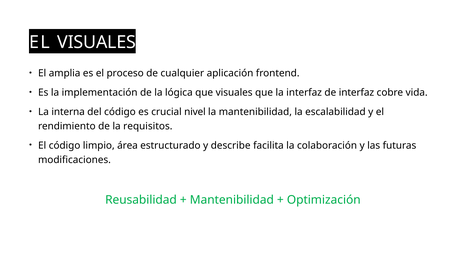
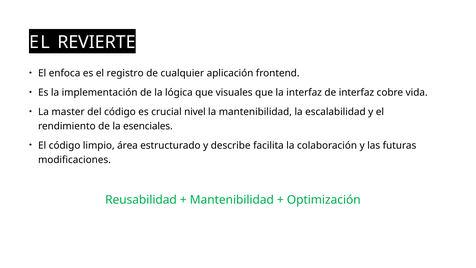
EL VISUALES: VISUALES -> REVIERTE (97, 42)
amplia: amplia -> enfoca (65, 73)
proceso: proceso -> registro (125, 73)
interna: interna -> master (68, 112)
requisitos: requisitos -> esenciales (148, 126)
